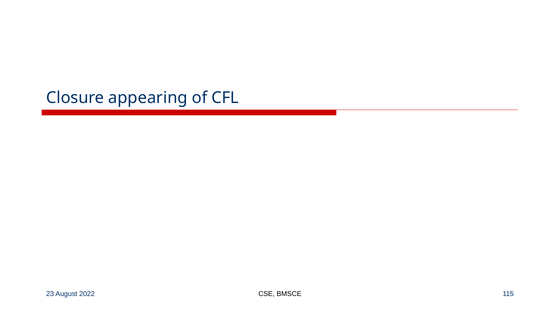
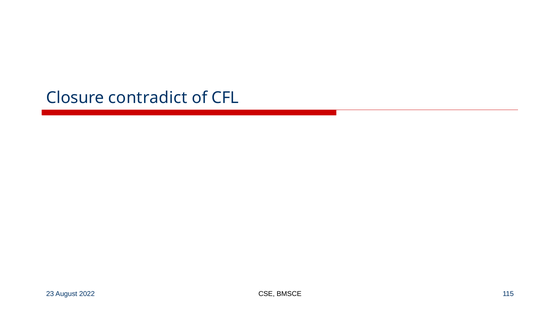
appearing: appearing -> contradict (148, 98)
